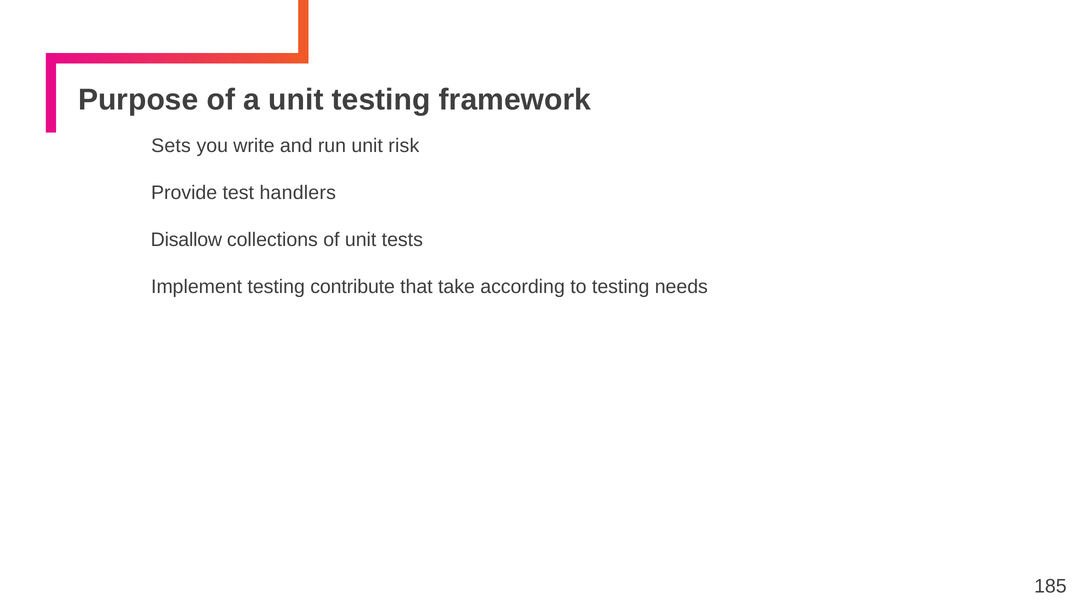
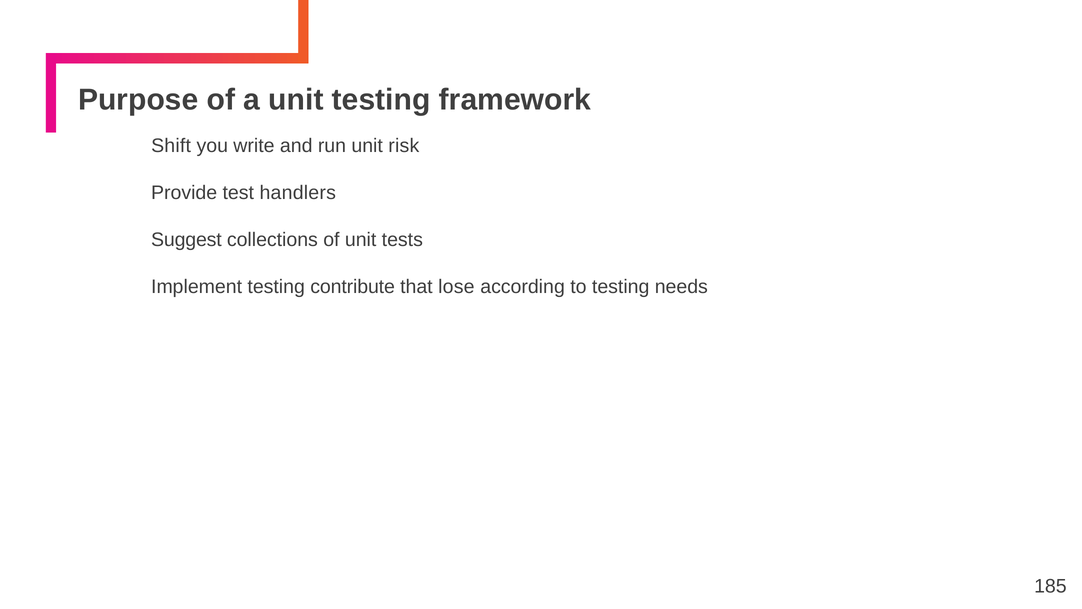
Sets: Sets -> Shift (171, 146)
Disallow: Disallow -> Suggest (186, 240)
take: take -> lose (456, 286)
